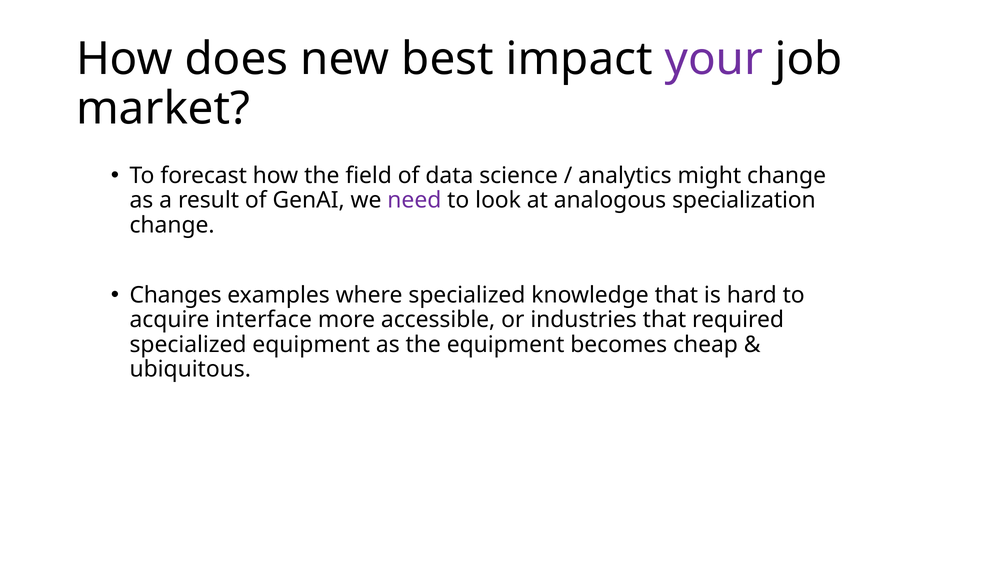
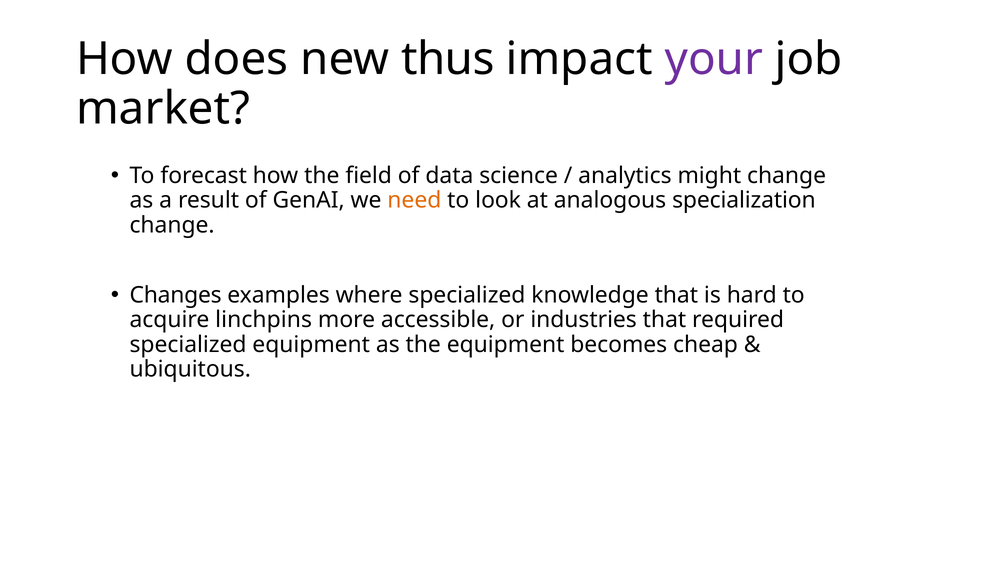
best: best -> thus (448, 59)
need colour: purple -> orange (414, 200)
interface: interface -> linchpins (264, 320)
